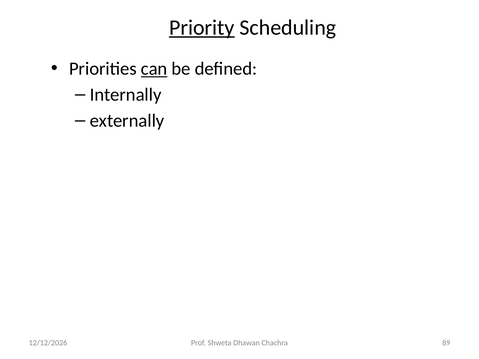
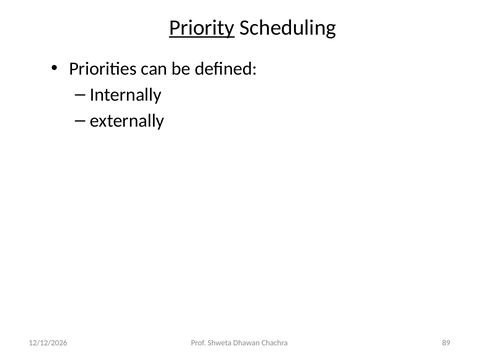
can underline: present -> none (154, 69)
